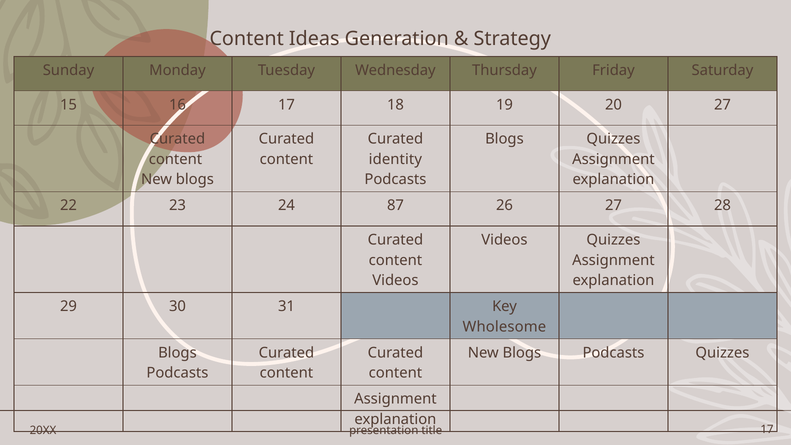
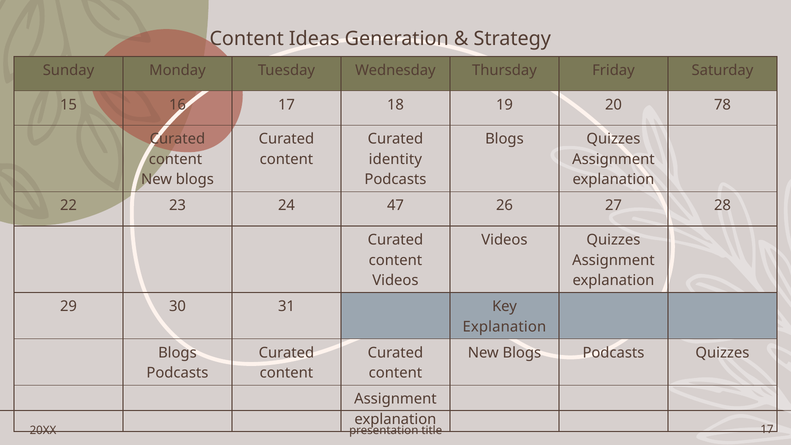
20 27: 27 -> 78 (723, 105)
87: 87 -> 47 (395, 206)
Wholesome: Wholesome -> Explanation (504, 327)
